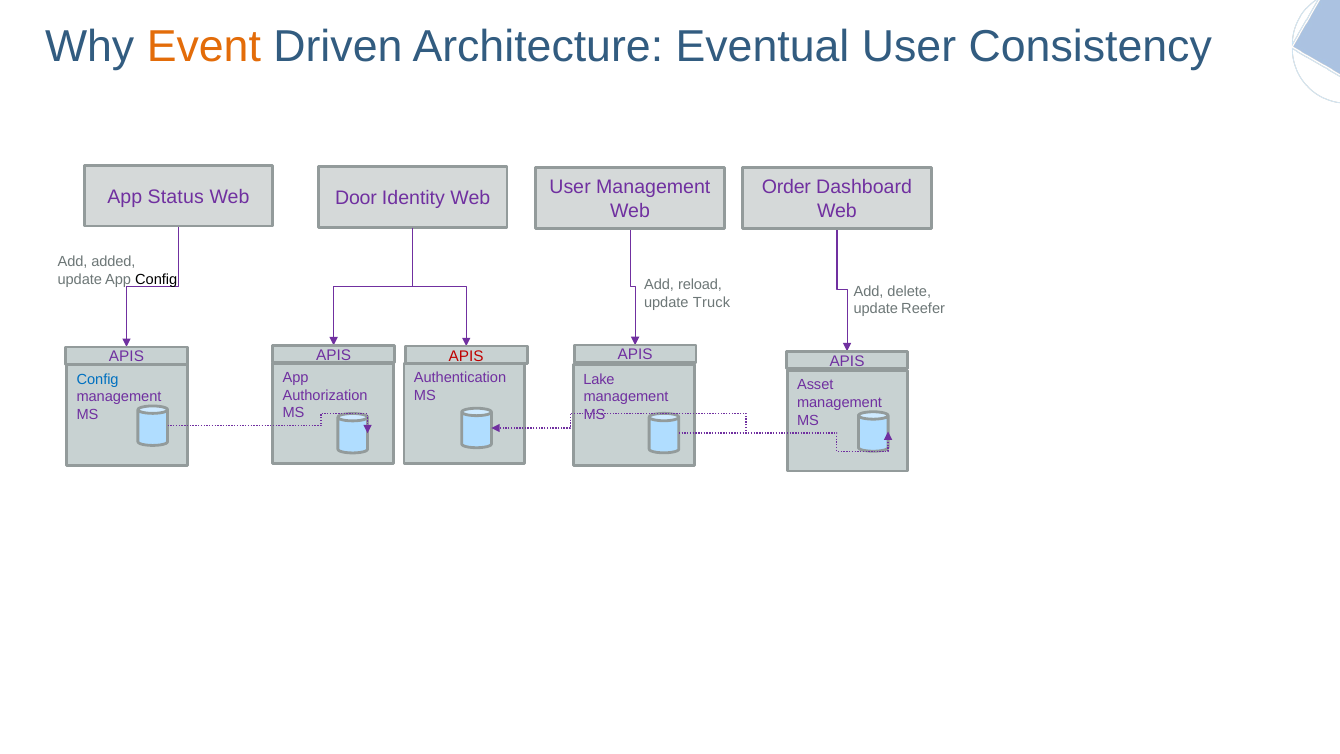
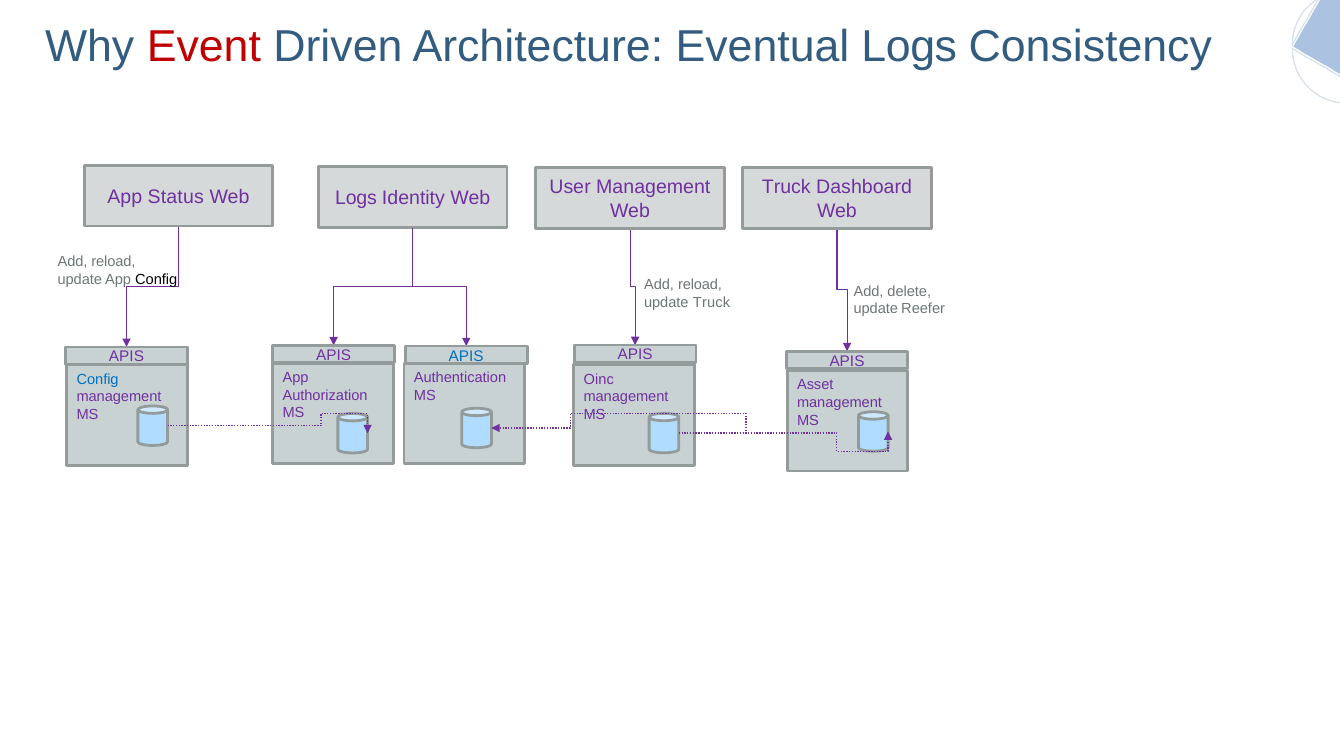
Event colour: orange -> red (204, 47)
Eventual User: User -> Logs (909, 47)
Order: Order -> Truck (786, 187)
Web Door: Door -> Logs (356, 198)
added: added -> reload (113, 262)
APIS colour: red -> blue (466, 356)
Lake: Lake -> Oinc (599, 379)
